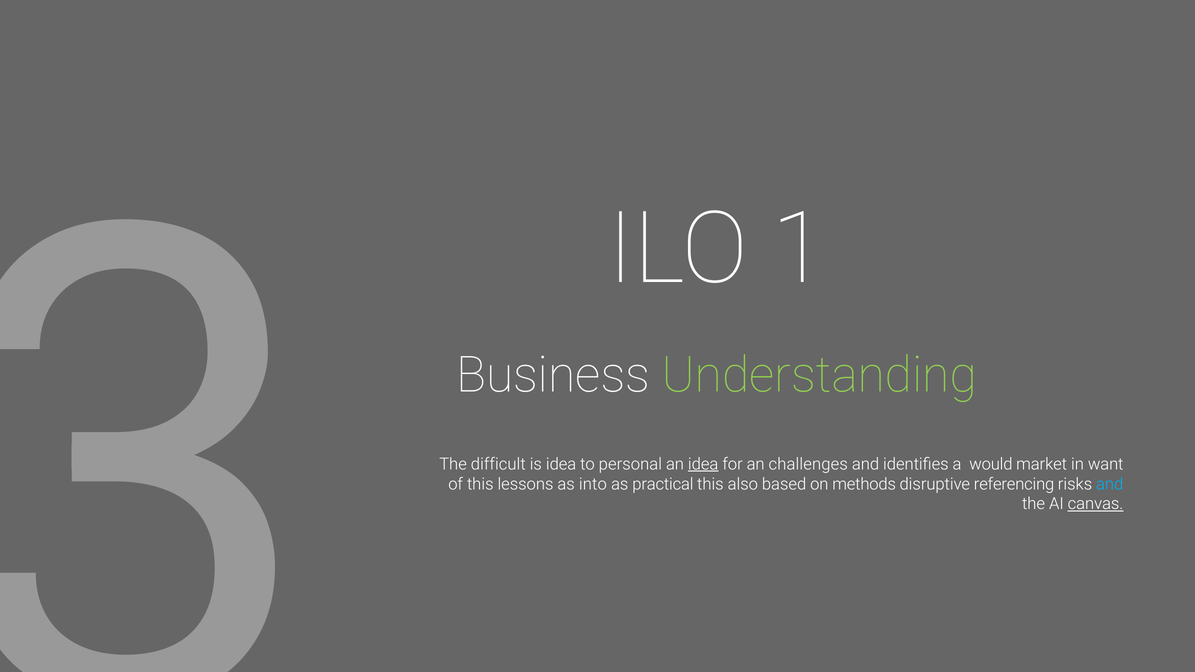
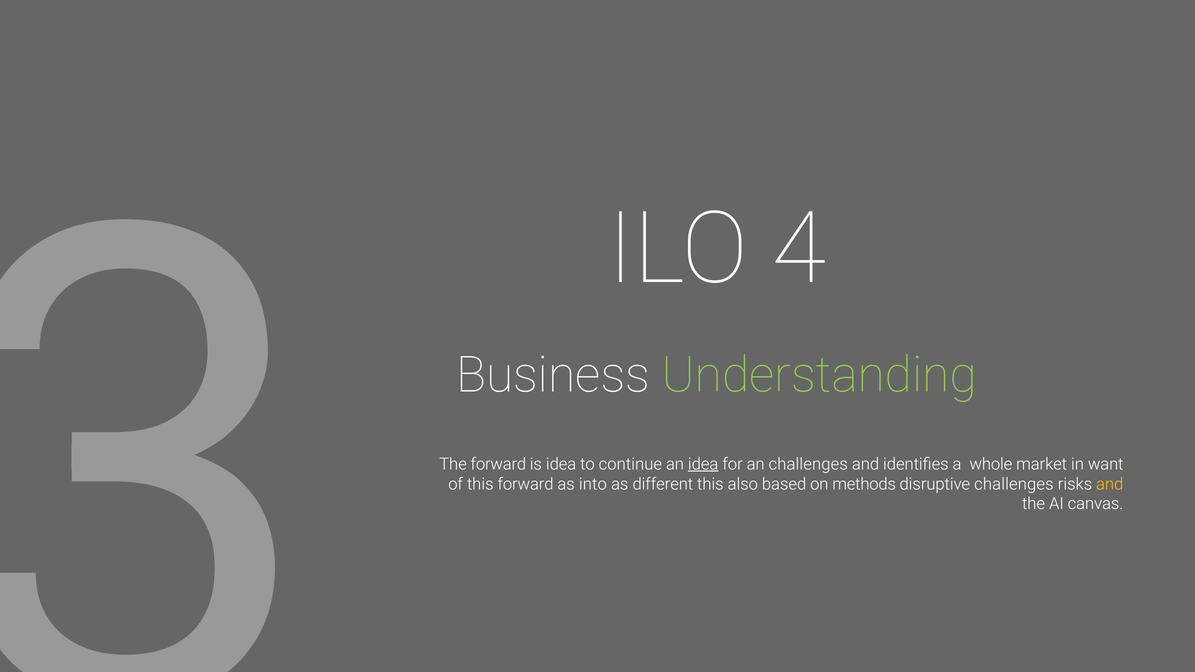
1: 1 -> 4 (799, 249)
The difficult: difficult -> forward (498, 464)
personal: personal -> continue (630, 464)
would: would -> whole (991, 464)
this lessons: lessons -> forward (526, 484)
practical: practical -> different (663, 484)
disruptive referencing: referencing -> challenges (1014, 484)
and colour: light blue -> yellow (1110, 484)
canvas underline: present -> none (1096, 504)
